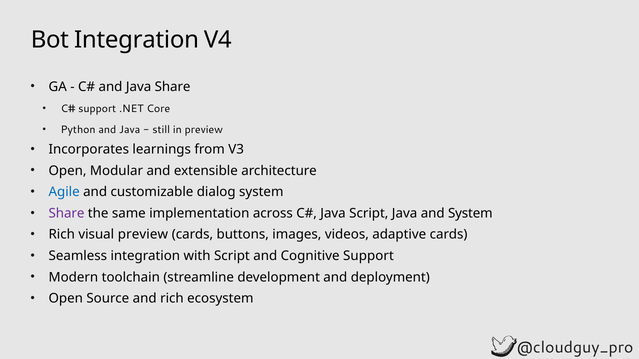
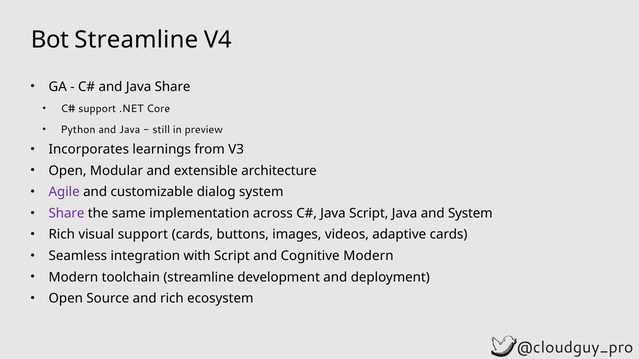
Bot Integration: Integration -> Streamline (136, 40)
Agile colour: blue -> purple (64, 192)
visual preview: preview -> support (143, 235)
Cognitive Support: Support -> Modern (368, 256)
